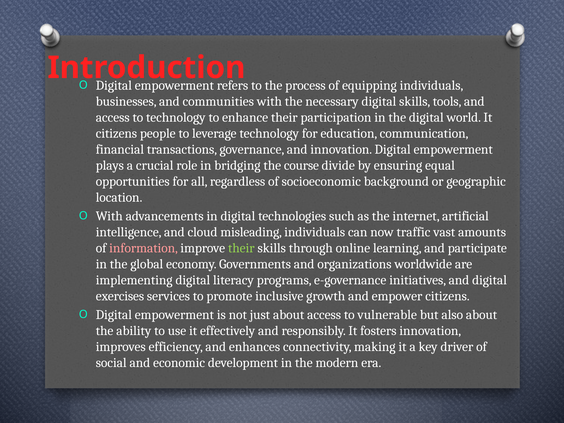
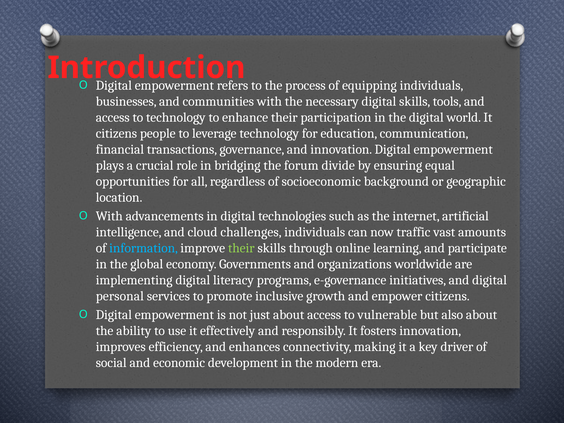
course: course -> forum (301, 165)
misleading: misleading -> challenges (251, 232)
information colour: pink -> light blue (144, 248)
exercises: exercises -> personal (120, 296)
